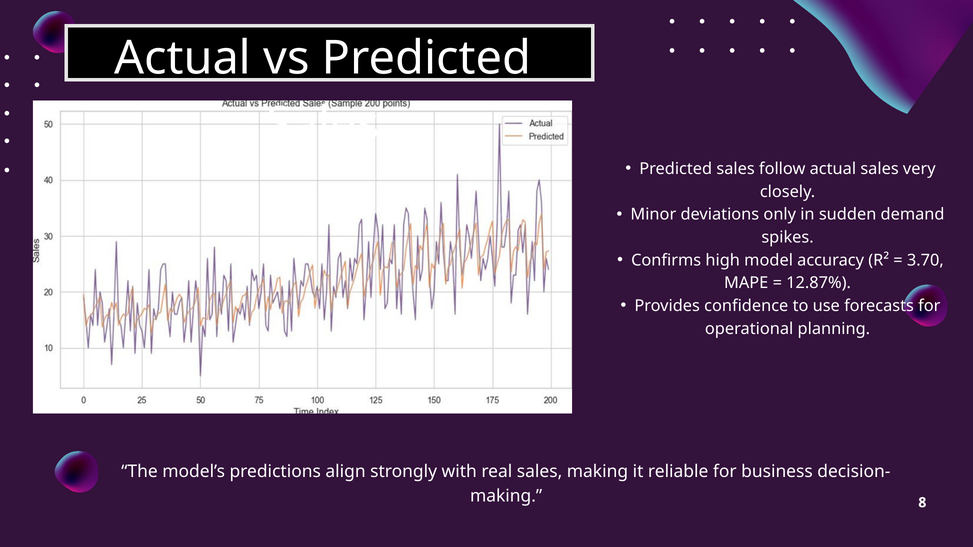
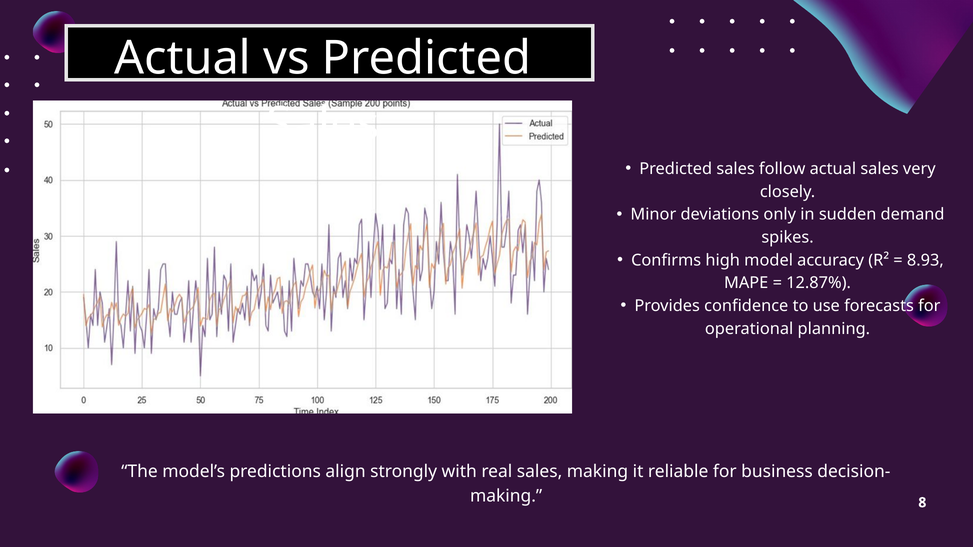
3.70: 3.70 -> 8.93 (925, 260)
